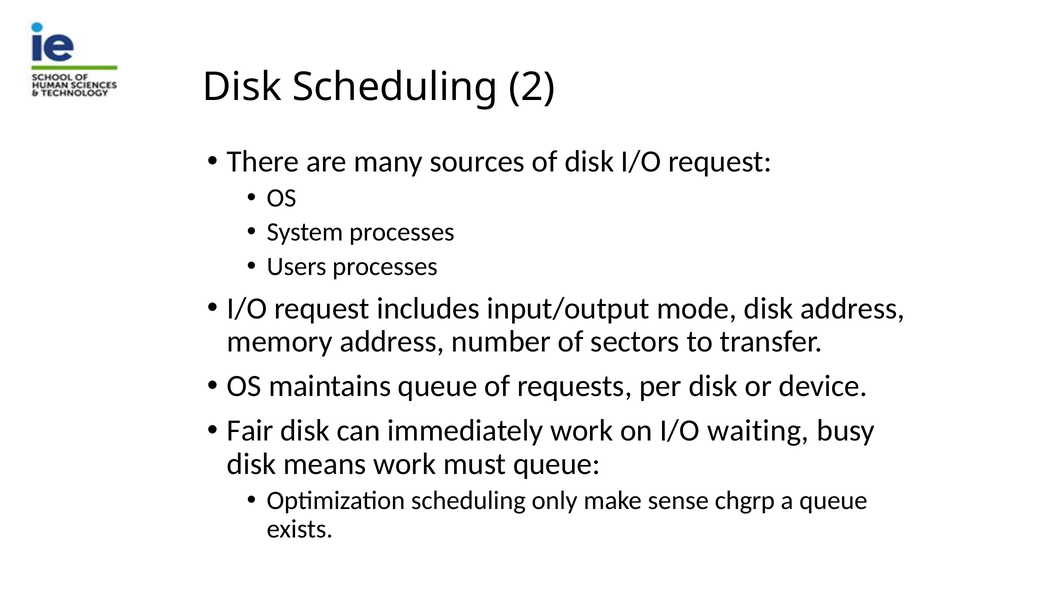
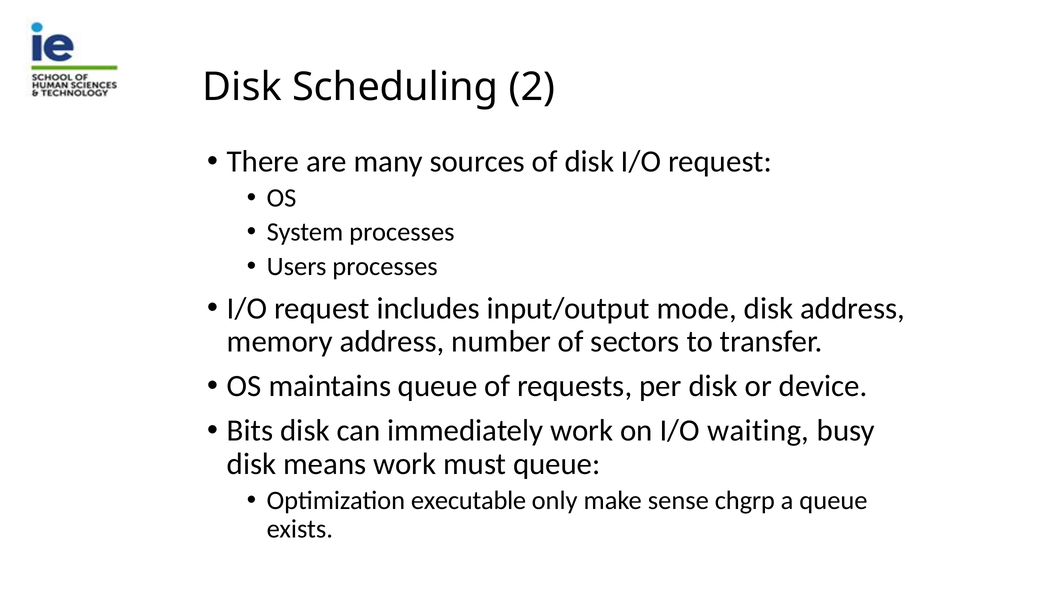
Fair: Fair -> Bits (250, 431)
Optimization scheduling: scheduling -> executable (469, 501)
